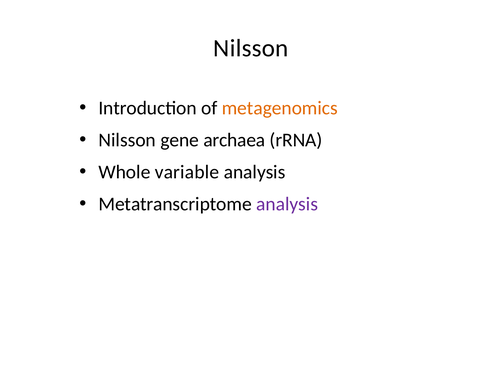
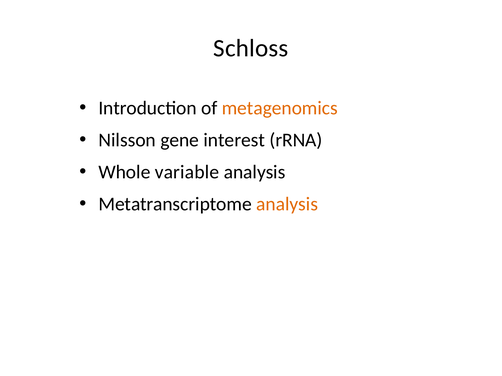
Nilsson: Nilsson -> Schloss (251, 48)
archaea: archaea -> interest (234, 140)
analysis colour: purple -> orange (287, 204)
